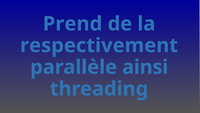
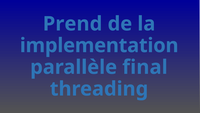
respectivement: respectivement -> implementation (99, 45)
ainsi: ainsi -> final (145, 67)
